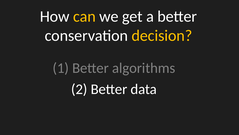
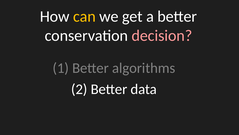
decision colour: yellow -> pink (162, 35)
